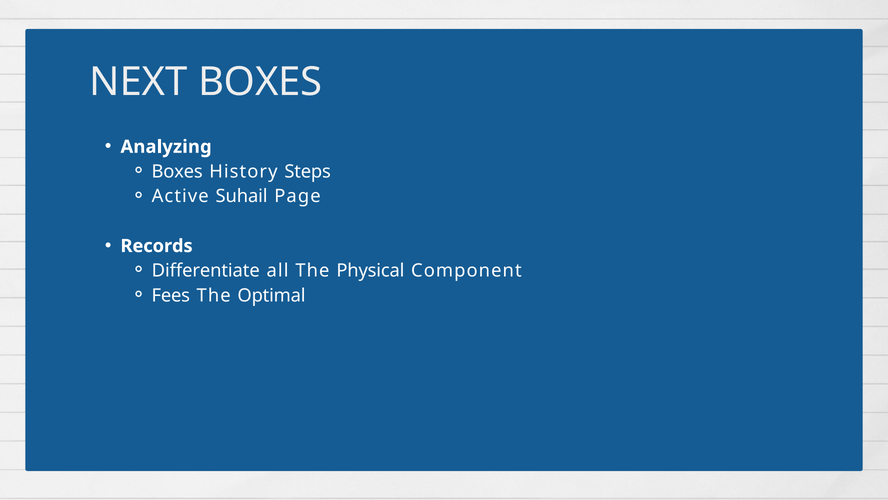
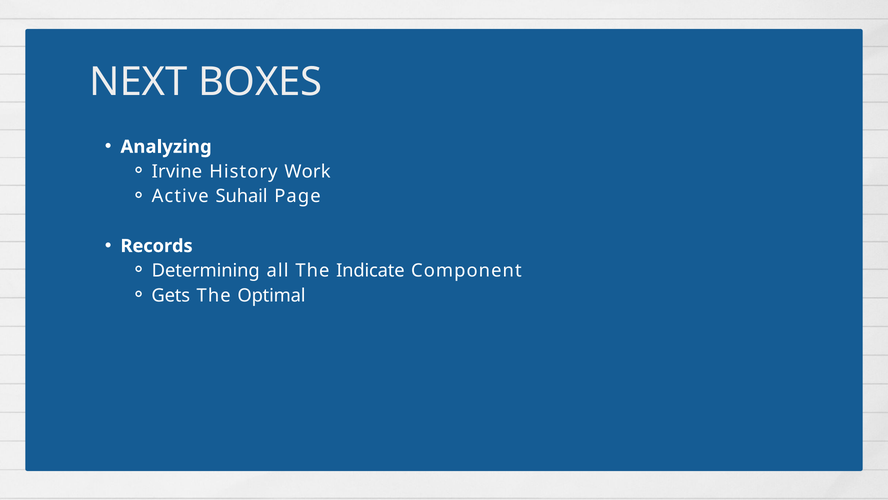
Boxes: Boxes -> Irvine (177, 171)
Steps: Steps -> Work (308, 171)
Differentiate: Differentiate -> Determining (206, 271)
Physical: Physical -> Indicate (370, 271)
Fees: Fees -> Gets (171, 295)
